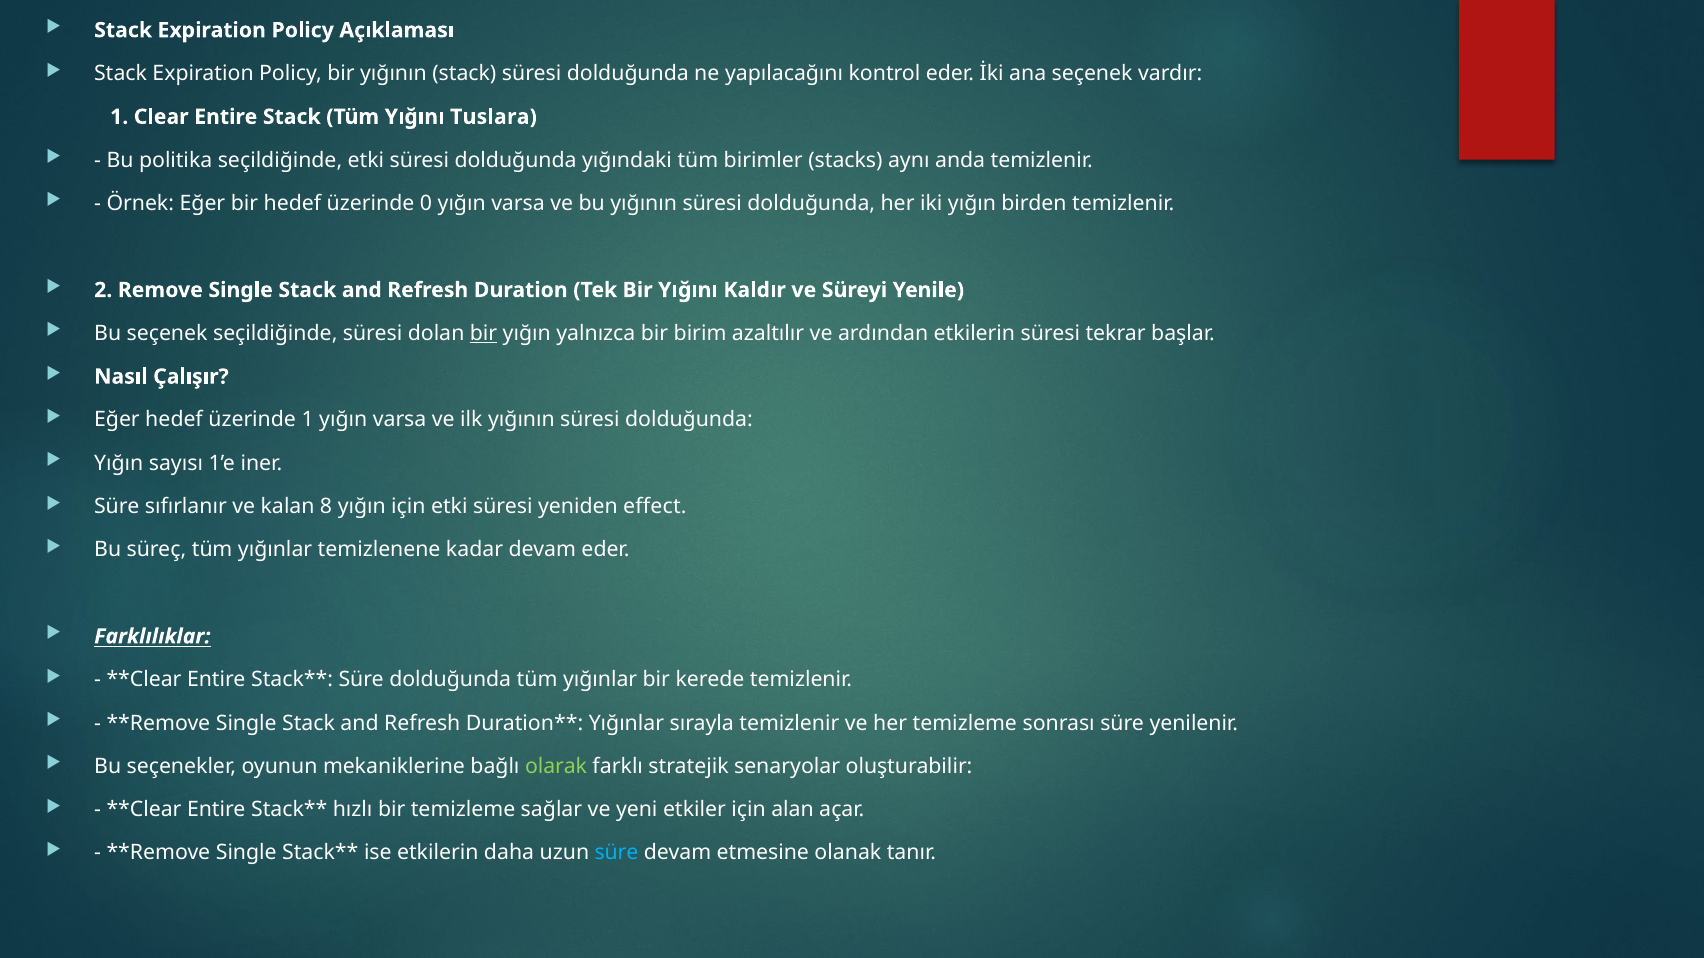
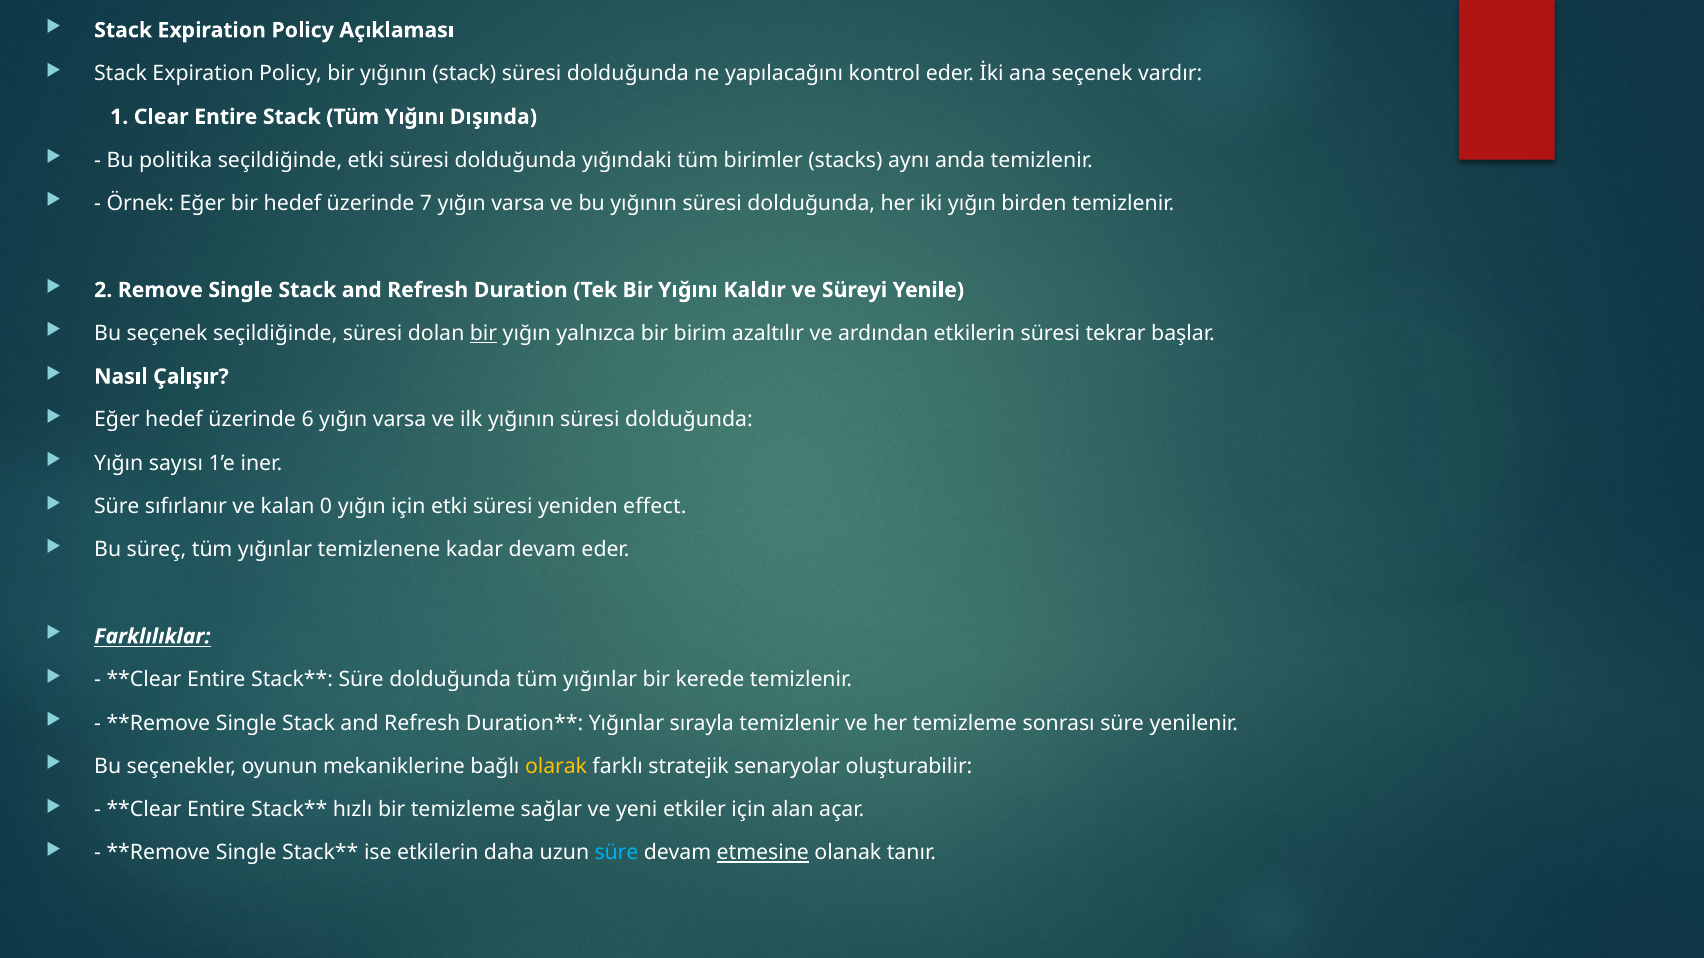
Tuslara: Tuslara -> Dışında (493, 117)
0: 0 -> 7 (426, 204)
üzerinde 1: 1 -> 6 (308, 420)
8: 8 -> 0 (326, 507)
olarak colour: light green -> yellow (556, 767)
etmesine underline: none -> present (763, 853)
